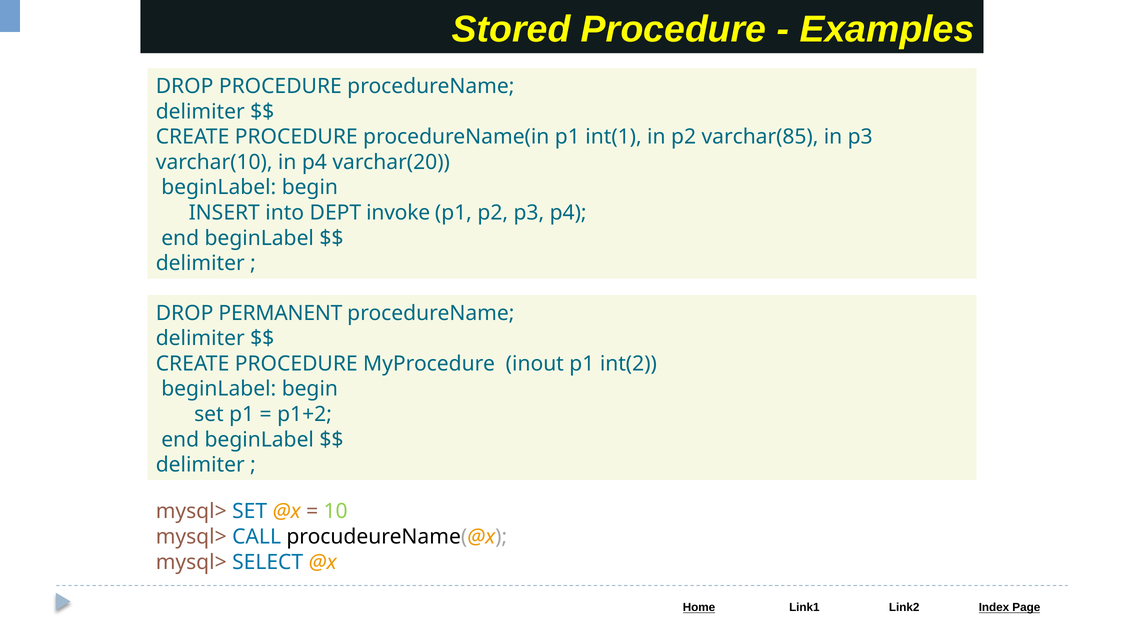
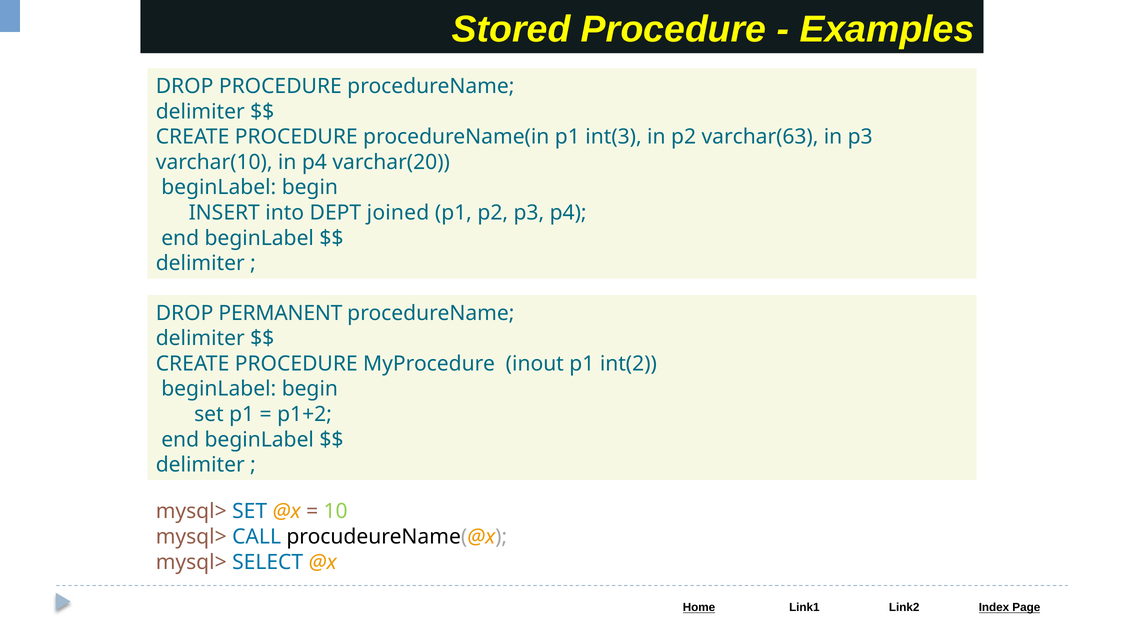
int(1: int(1 -> int(3 (614, 137)
varchar(85: varchar(85 -> varchar(63 (760, 137)
invoke: invoke -> joined (398, 213)
